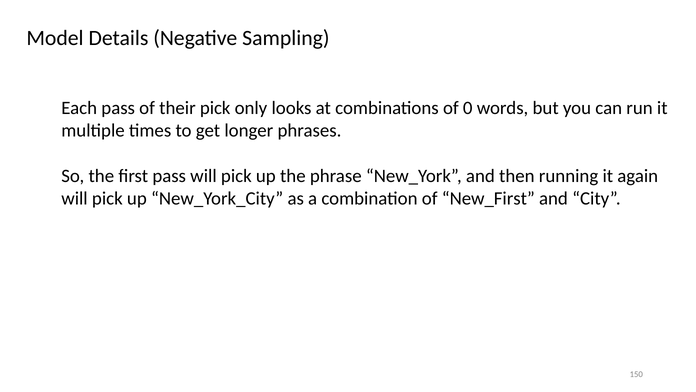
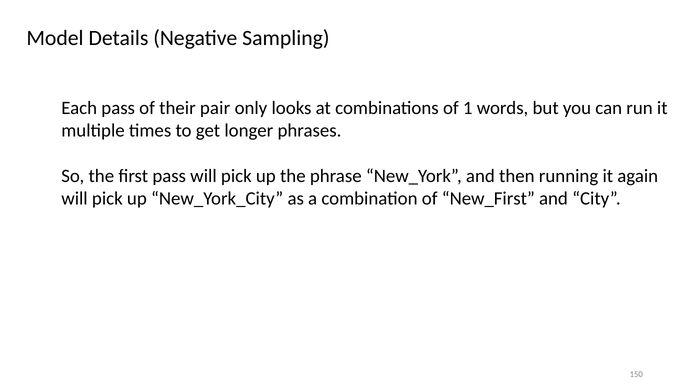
their pick: pick -> pair (215, 108)
0: 0 -> 1 (468, 108)
